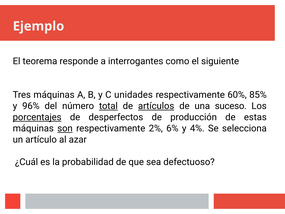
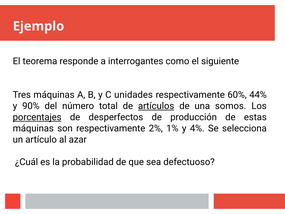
85%: 85% -> 44% (258, 95)
96%: 96% -> 90% (31, 106)
total underline: present -> none (108, 106)
suceso: suceso -> somos (231, 106)
son underline: present -> none (65, 128)
6%: 6% -> 1% (172, 128)
